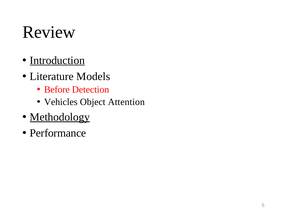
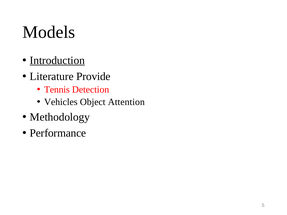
Review: Review -> Models (49, 32)
Models: Models -> Provide (93, 76)
Before: Before -> Tennis (57, 90)
Methodology underline: present -> none (60, 117)
